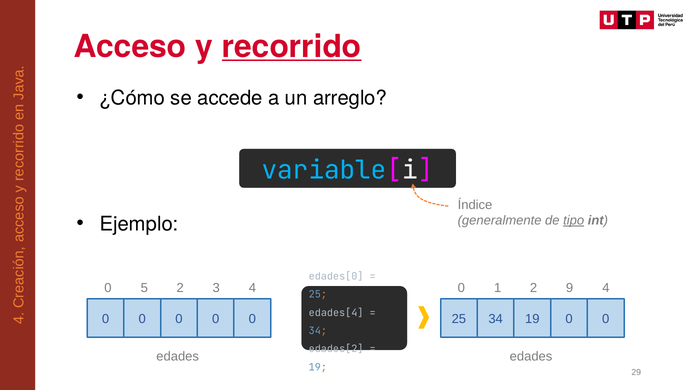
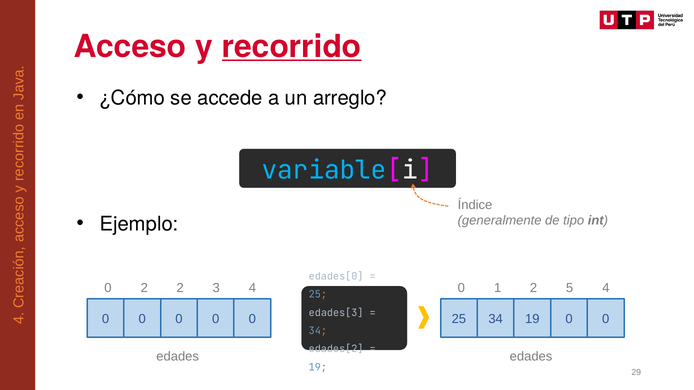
tipo underline: present -> none (574, 221)
0 5: 5 -> 2 (144, 288)
9: 9 -> 5 (570, 288)
edades[4: edades[4 -> edades[3 (336, 313)
